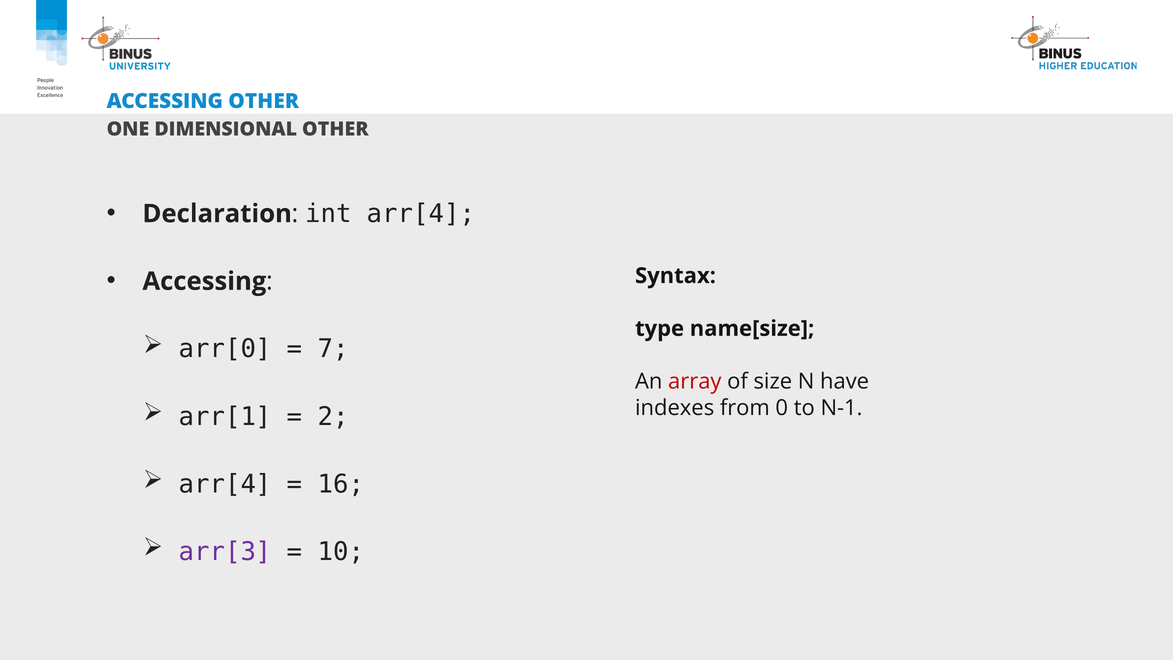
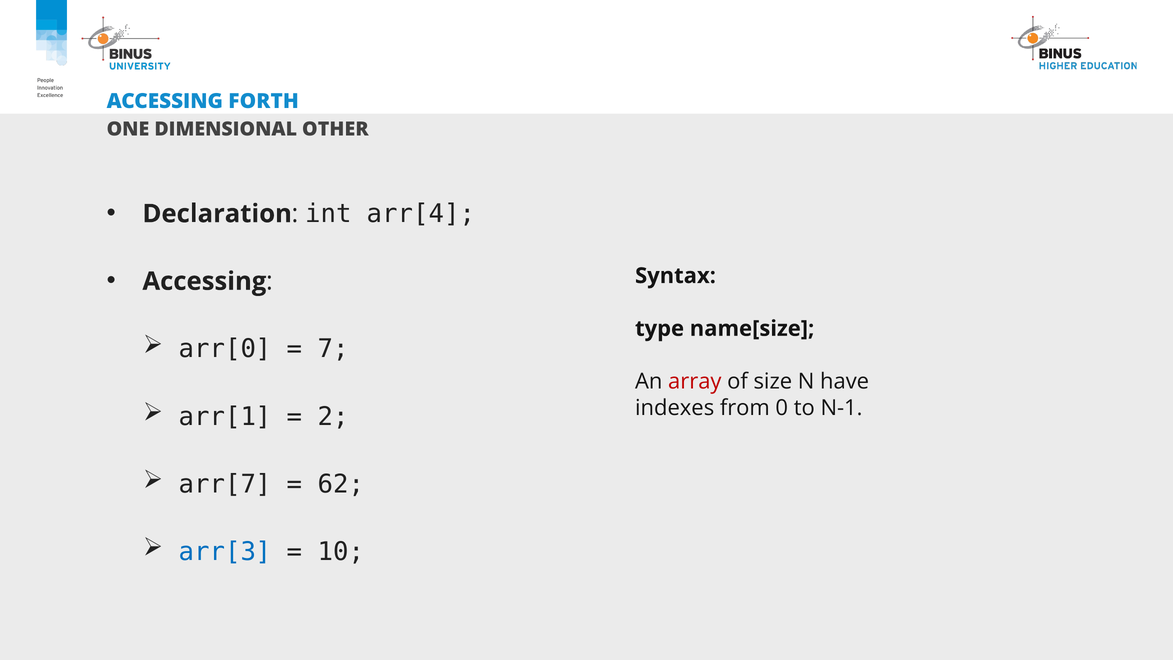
ACCESSING OTHER: OTHER -> FORTH (264, 102)
arr[4: arr[4 -> arr[7 (225, 484)
16: 16 -> 62 (341, 484)
arr[3 colour: purple -> blue (225, 552)
